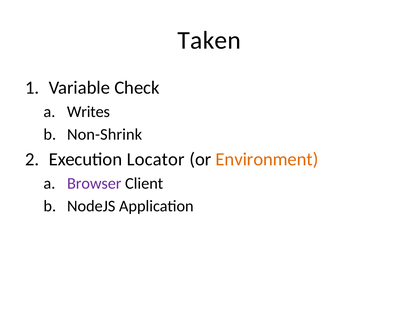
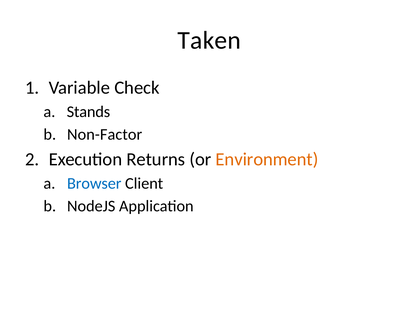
Writes: Writes -> Stands (88, 112)
Non-Shrink: Non-Shrink -> Non-Factor (105, 135)
Locator: Locator -> Returns (156, 160)
Browser colour: purple -> blue (94, 184)
